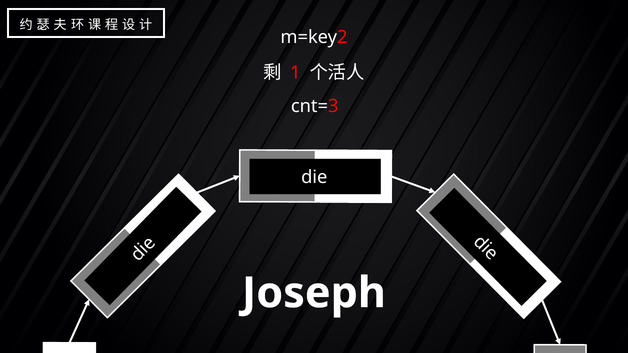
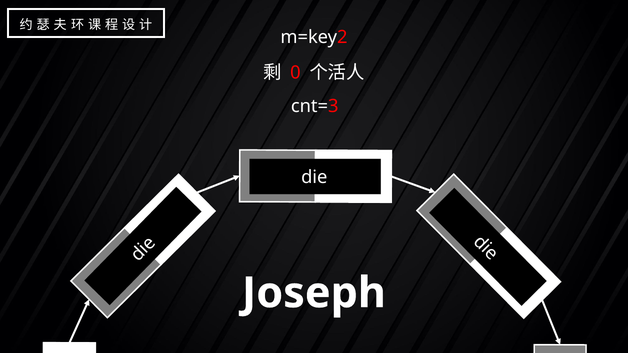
1: 1 -> 0 (295, 73)
